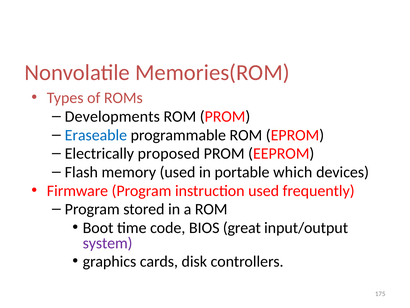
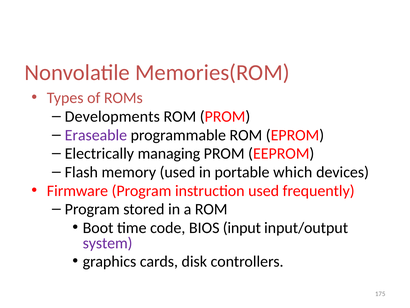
Eraseable colour: blue -> purple (96, 135)
proposed: proposed -> managing (169, 153)
great: great -> input (242, 227)
